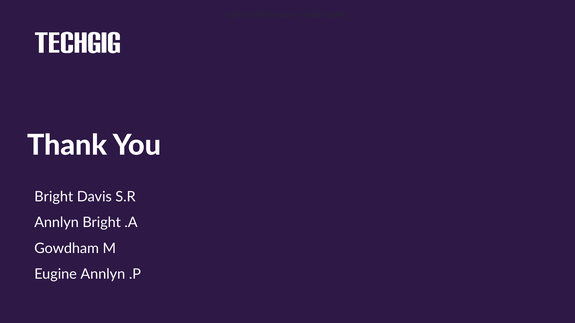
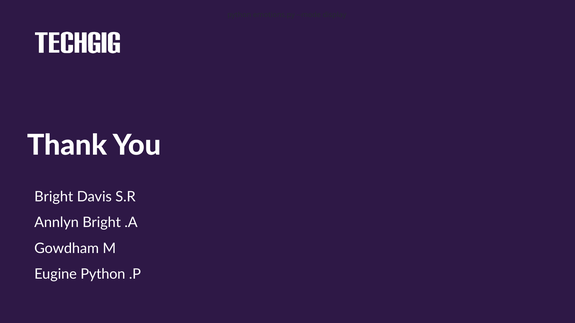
Eugine Annlyn: Annlyn -> Python (103, 275)
